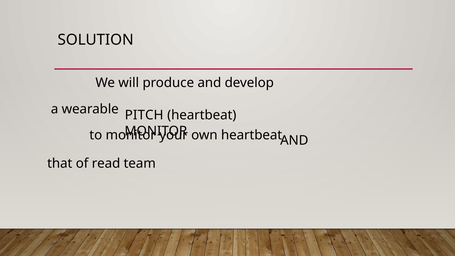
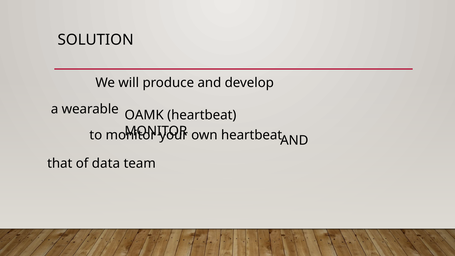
PITCH: PITCH -> OAMK (144, 115)
read: read -> data (106, 163)
